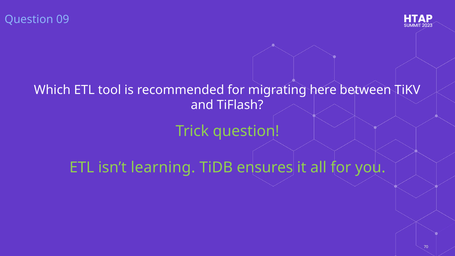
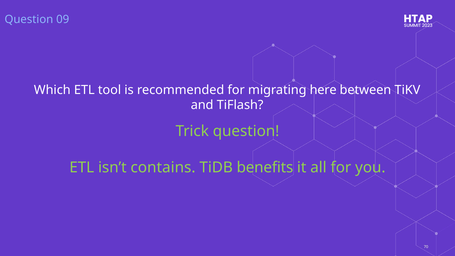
learning: learning -> contains (163, 168)
ensures: ensures -> benefits (265, 168)
